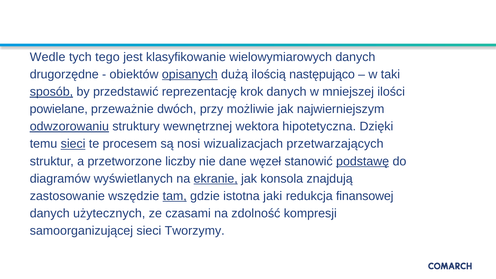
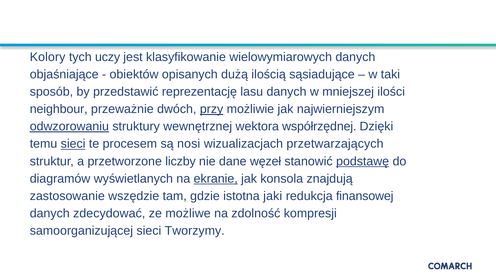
Wedle: Wedle -> Kolory (48, 57)
tego: tego -> uczy (108, 57)
drugorzędne: drugorzędne -> objaśniające (64, 74)
opisanych underline: present -> none (190, 74)
następująco: następująco -> sąsiadujące (322, 74)
sposób underline: present -> none (51, 92)
krok: krok -> lasu (252, 92)
powielane: powielane -> neighbour (59, 109)
przy underline: none -> present (212, 109)
hipotetyczna: hipotetyczna -> współrzędnej (319, 127)
tam underline: present -> none (175, 196)
użytecznych: użytecznych -> zdecydować (109, 213)
czasami: czasami -> możliwe (188, 213)
